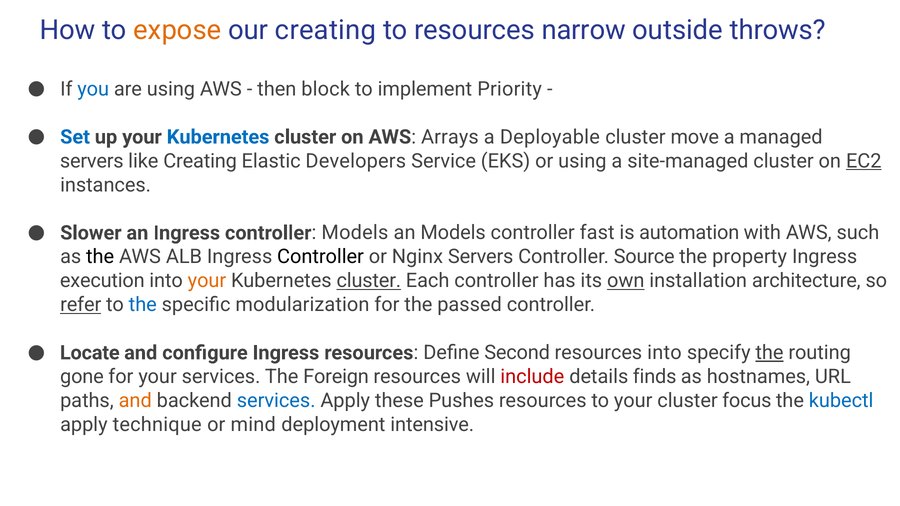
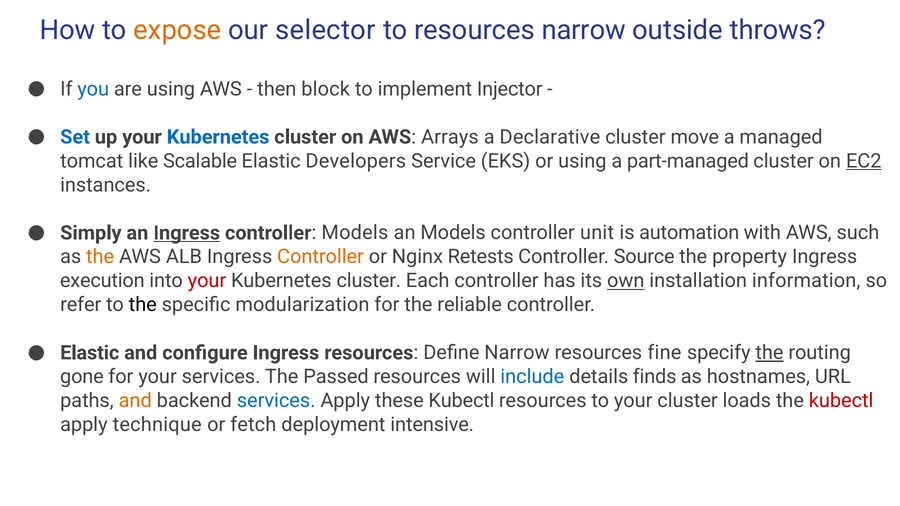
our creating: creating -> selector (325, 30)
Priority: Priority -> Injector (510, 89)
Deployable: Deployable -> Declarative (550, 137)
servers: servers -> tomcat (92, 161)
like Creating: Creating -> Scalable (200, 161)
site-managed: site-managed -> part-managed (688, 161)
Slower: Slower -> Simply (91, 233)
Ingress underline: none -> present (187, 233)
fast: fast -> unit (597, 233)
the colour: black -> orange (100, 257)
Controller colour: black -> orange (320, 257)
Nginx Servers: Servers -> Retests (481, 257)
your colour: orange -> red (207, 281)
cluster underline: present -> none (369, 281)
architecture: architecture -> information (806, 281)
refer underline: present -> none (81, 305)
the colour: blue -> black (143, 305)
passed: passed -> reliable (470, 305)
Locate: Locate -> Elastic (90, 353)
Define Second: Second -> Narrow (517, 353)
resources into: into -> fine (664, 353)
Foreign: Foreign -> Passed (336, 377)
include colour: red -> blue (532, 377)
these Pushes: Pushes -> Kubectl (461, 401)
focus: focus -> loads (747, 401)
kubectl colour: blue -> red (841, 401)
mind: mind -> fetch (253, 425)
